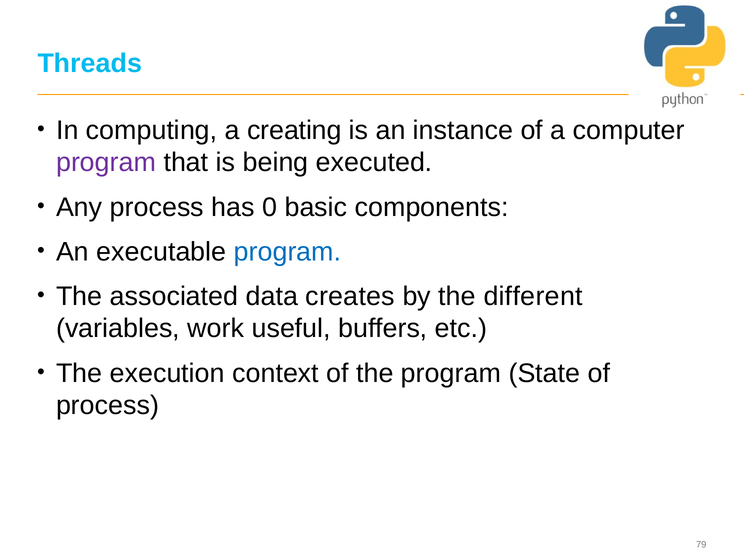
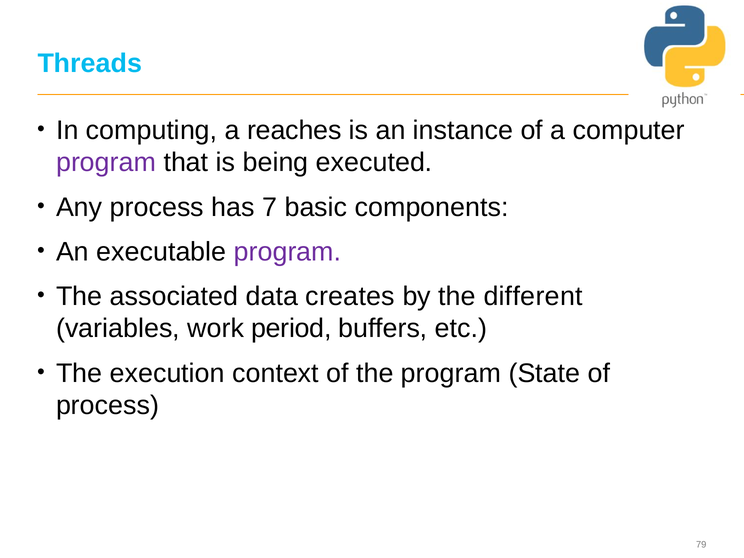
creating: creating -> reaches (294, 130)
0: 0 -> 7 (270, 207)
program colour: blue -> purple (287, 252)
useful: useful -> period (291, 329)
